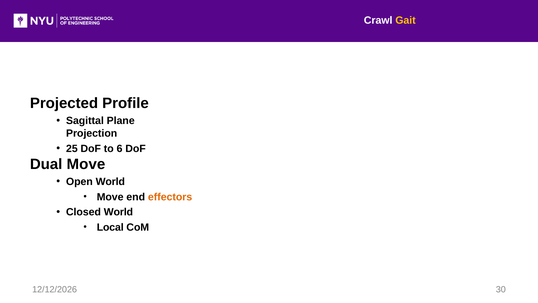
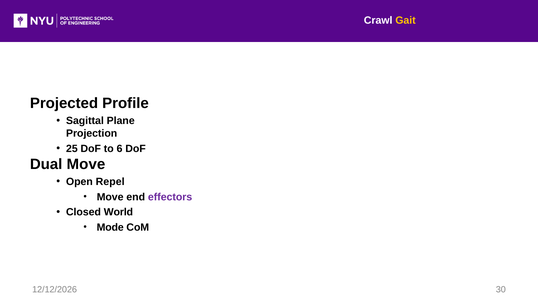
Open World: World -> Repel (110, 182)
effectors colour: orange -> purple (170, 197)
Local: Local -> Mode (110, 227)
